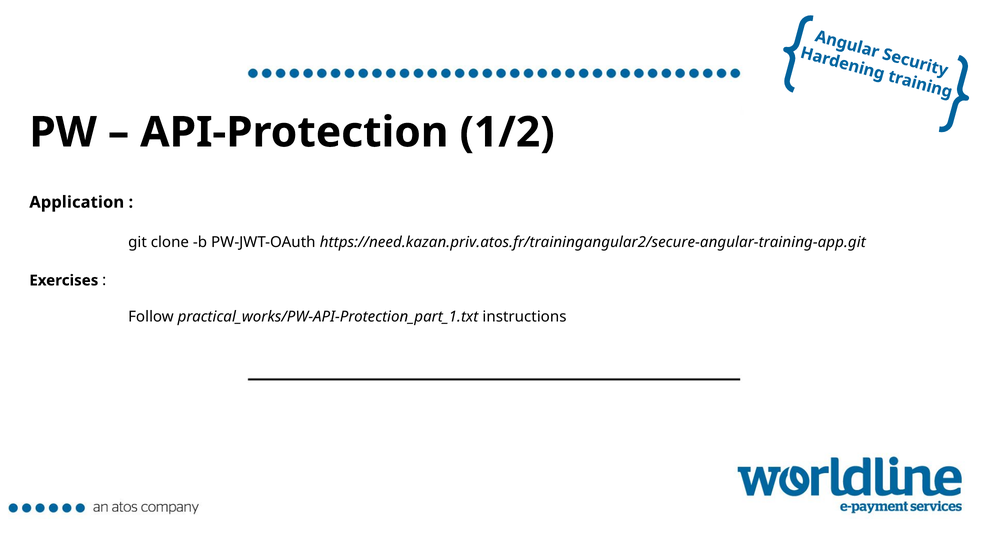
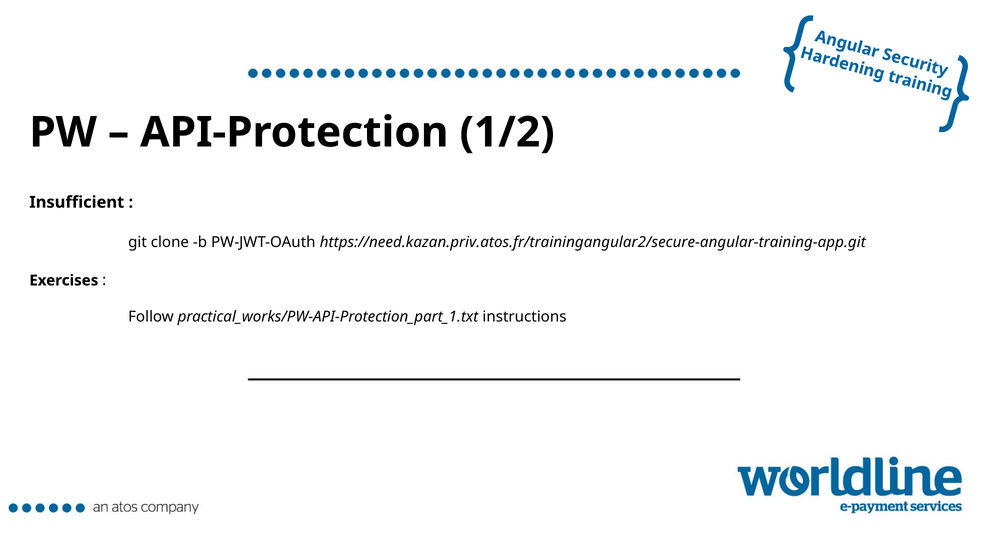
Application: Application -> Insufficient (77, 202)
